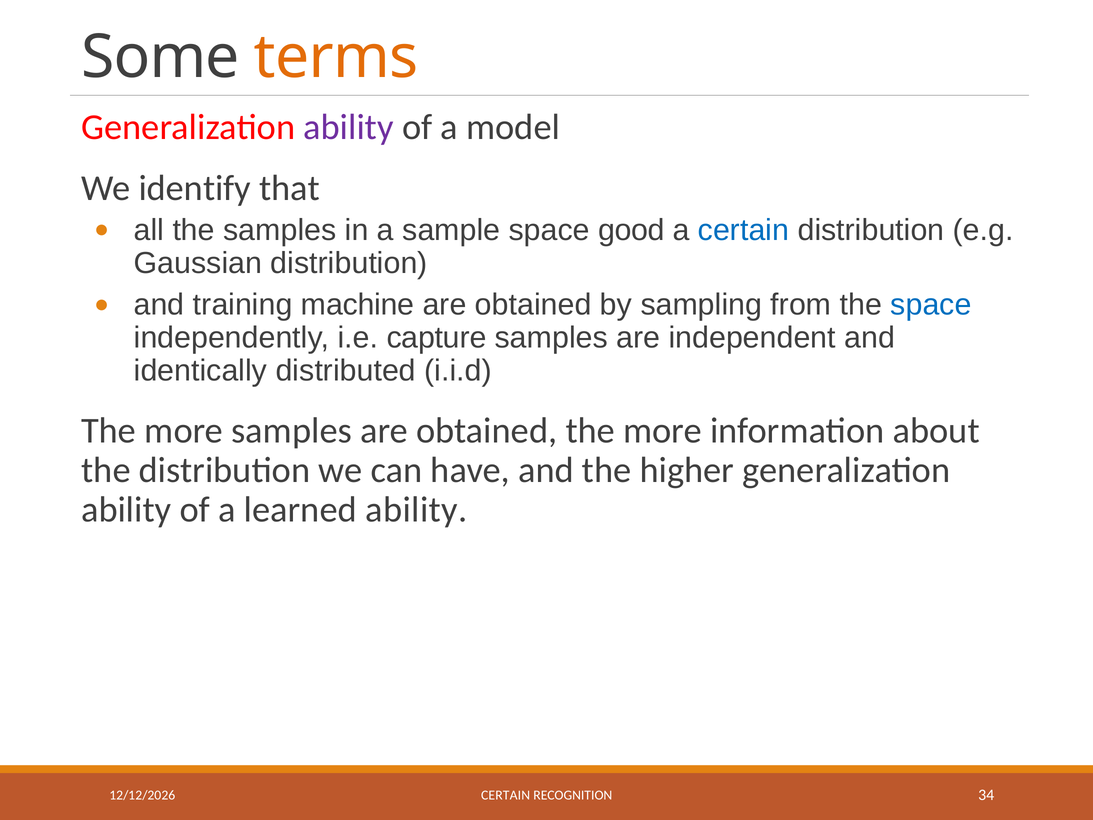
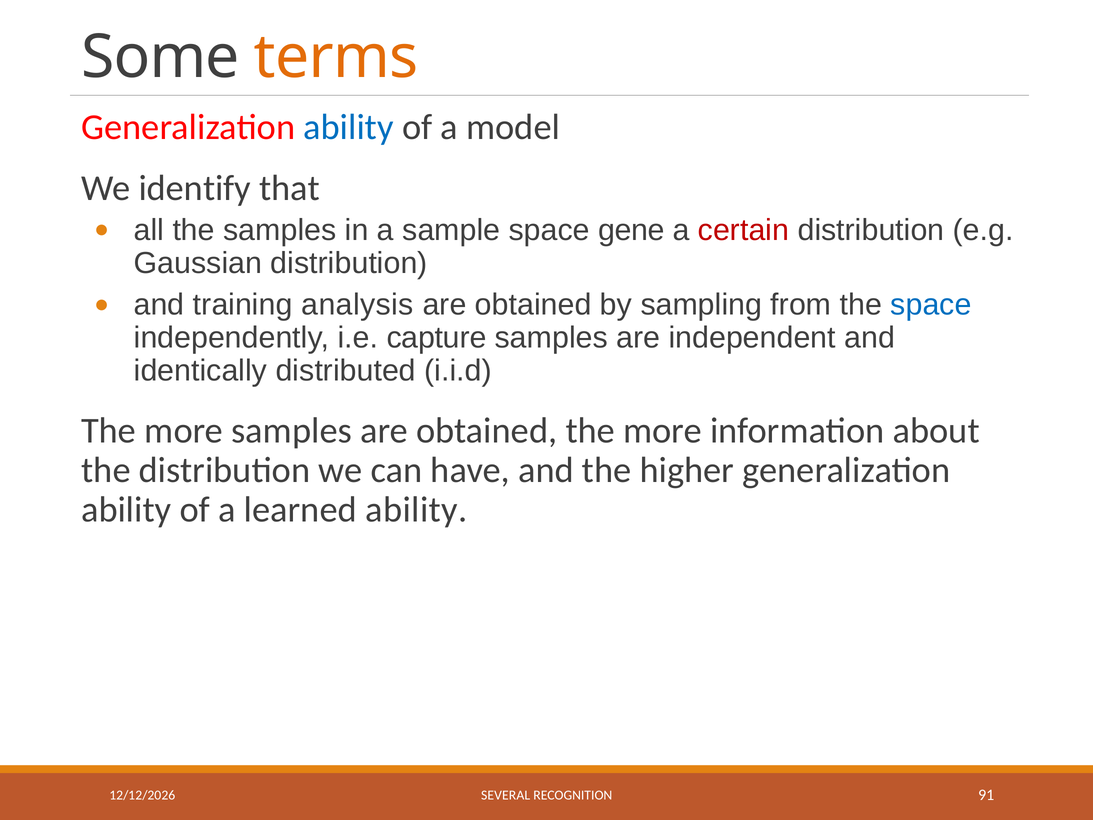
ability colour: purple -> blue (348, 127)
good: good -> gene (631, 230)
certain colour: blue -> red (743, 230)
machine: machine -> analysis (357, 305)
CERTAIN: CERTAIN -> SEVERAL (506, 795)
34: 34 -> 91 (986, 795)
